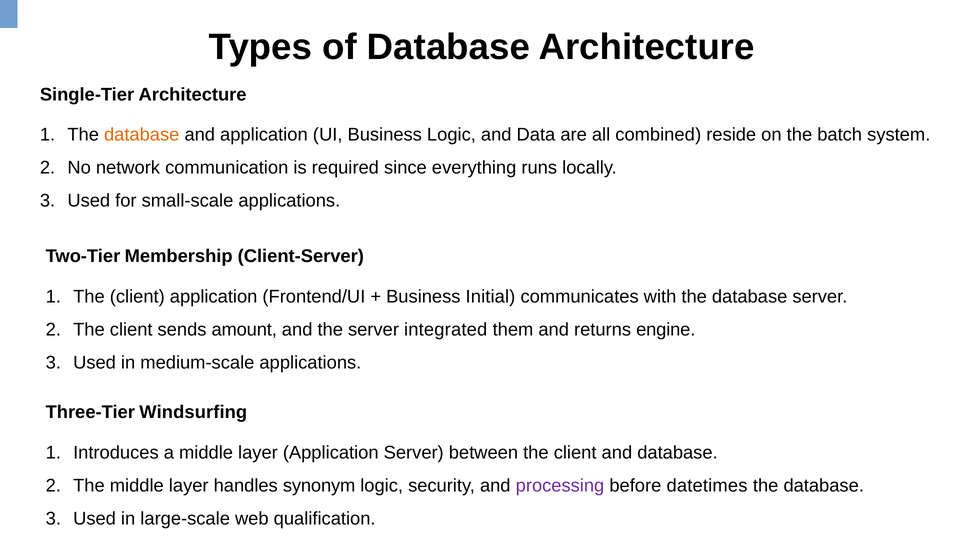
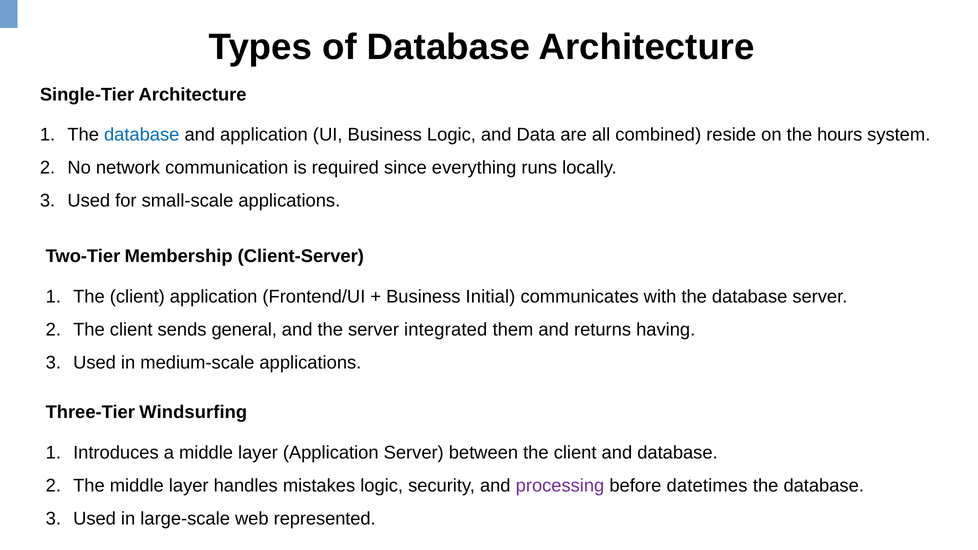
database colour: orange -> blue (142, 135)
batch: batch -> hours (840, 135)
amount: amount -> general (244, 330)
engine: engine -> having (666, 330)
synonym: synonym -> mistakes (319, 486)
qualification: qualification -> represented (325, 519)
